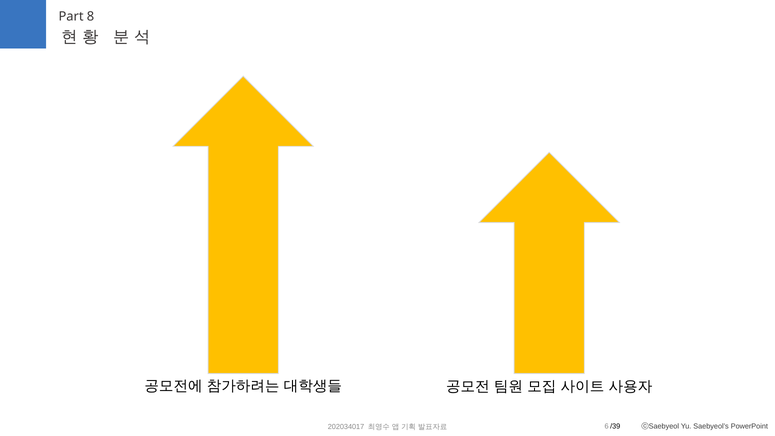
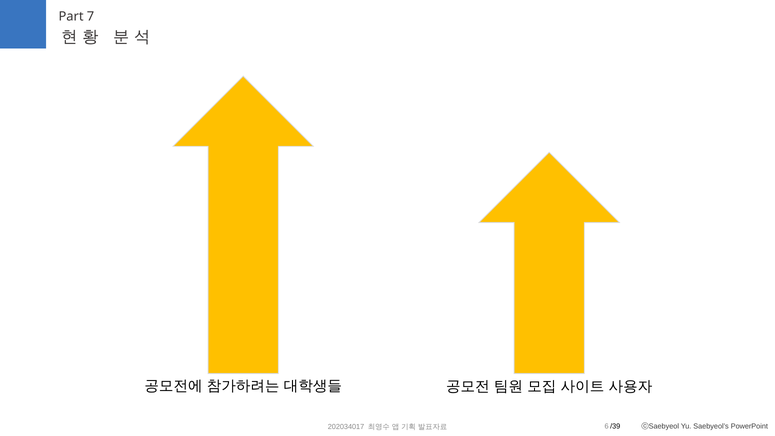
8: 8 -> 7 (91, 16)
